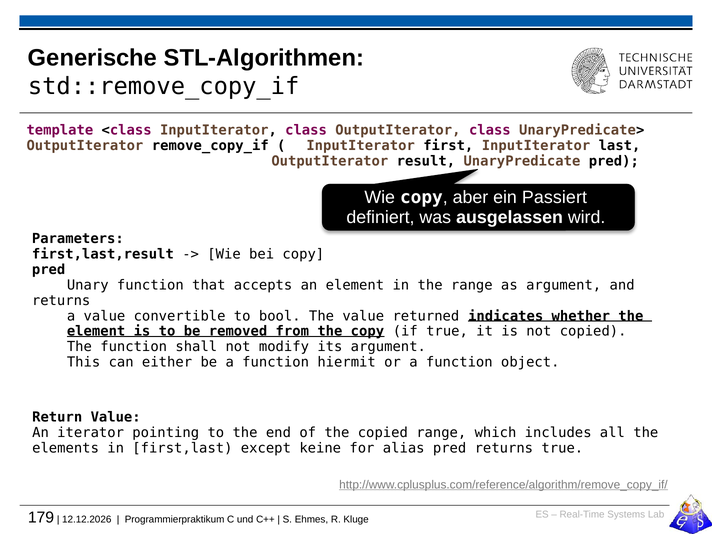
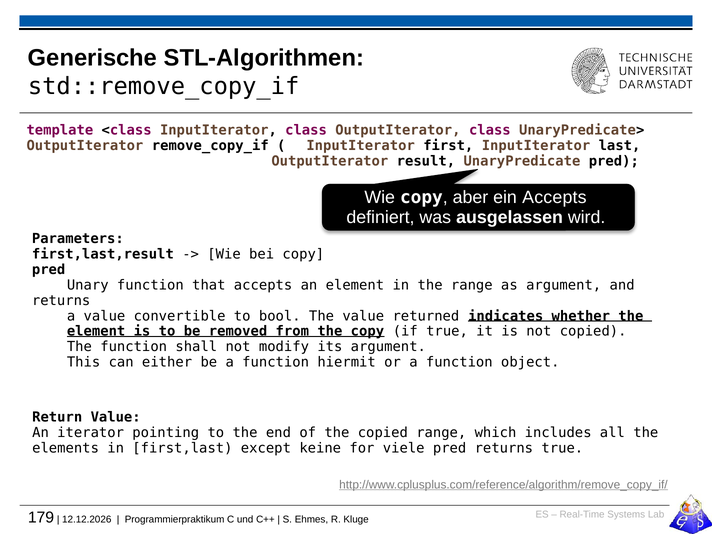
ein Passiert: Passiert -> Accepts (554, 197)
alias: alias -> viele (404, 448)
